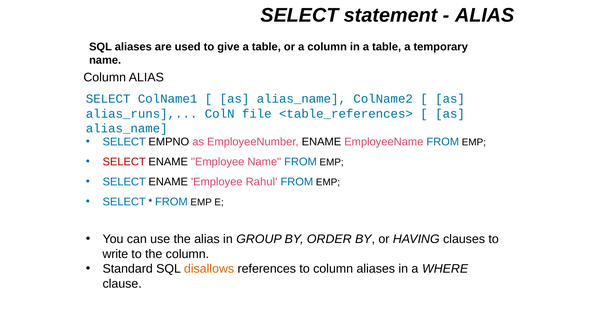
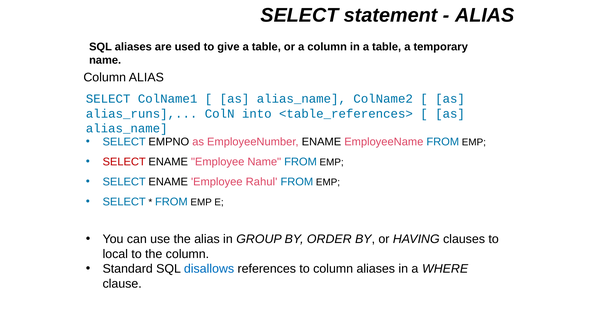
file: file -> into (257, 114)
write: write -> local (115, 254)
disallows colour: orange -> blue (209, 269)
